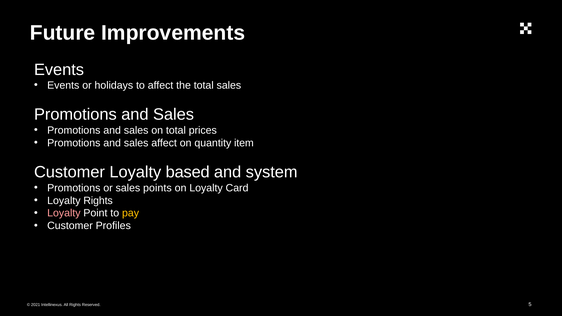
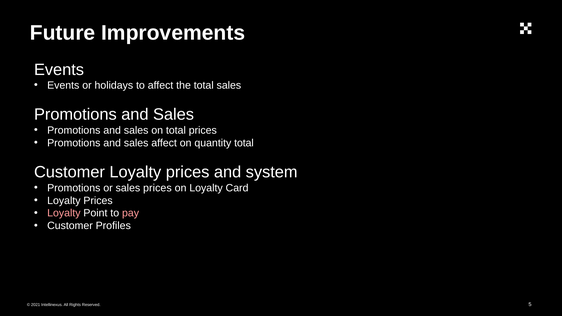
quantity item: item -> total (244, 143)
Customer Loyalty based: based -> prices (188, 172)
sales points: points -> prices (157, 188)
Rights: Rights -> Prices (98, 201)
pay colour: yellow -> pink (131, 213)
